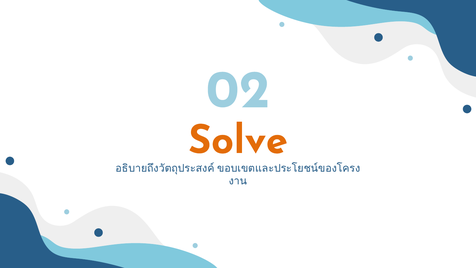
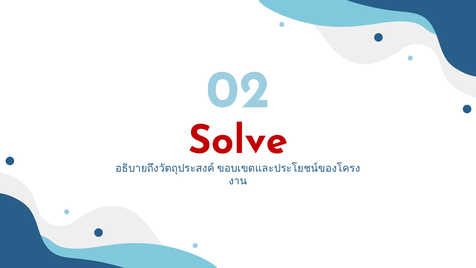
Solve colour: orange -> red (238, 140)
